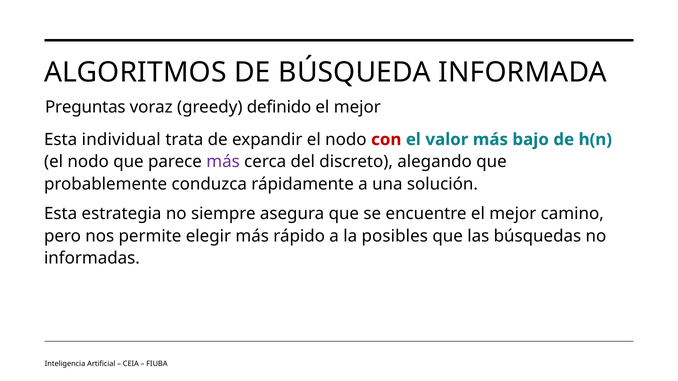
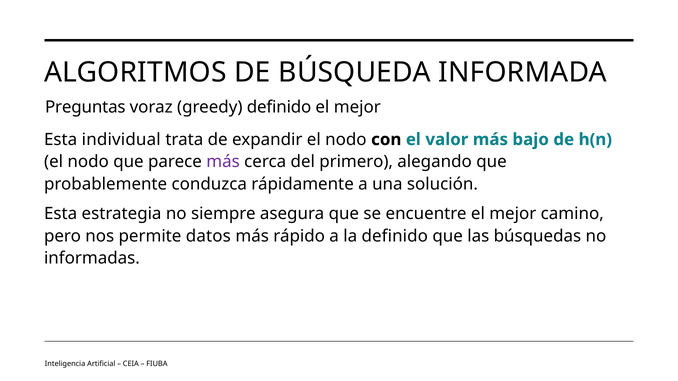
con colour: red -> black (386, 140)
discreto: discreto -> primero (356, 162)
elegir: elegir -> datos (208, 236)
la posibles: posibles -> definido (395, 236)
